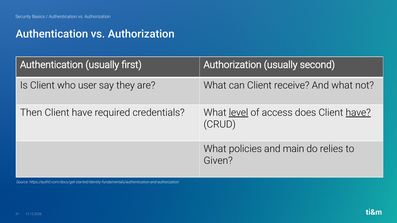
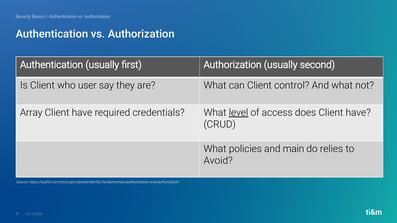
receive: receive -> control (292, 86)
Then: Then -> Array (31, 113)
have underline: present -> none (358, 113)
Given: Given -> Avoid (218, 161)
